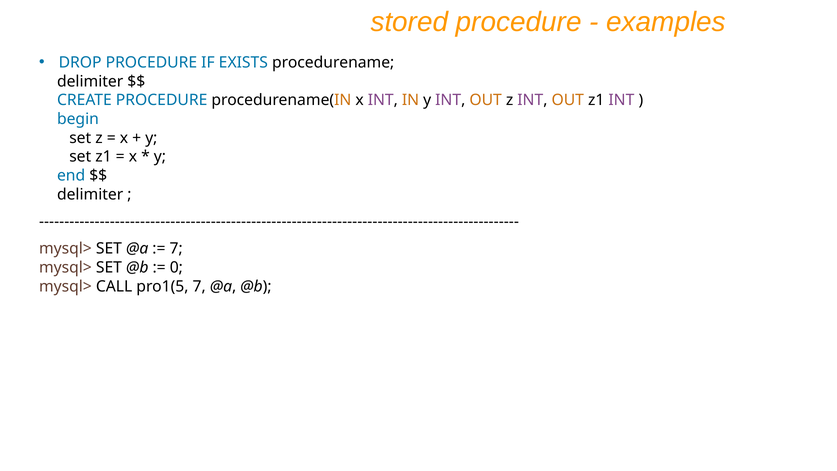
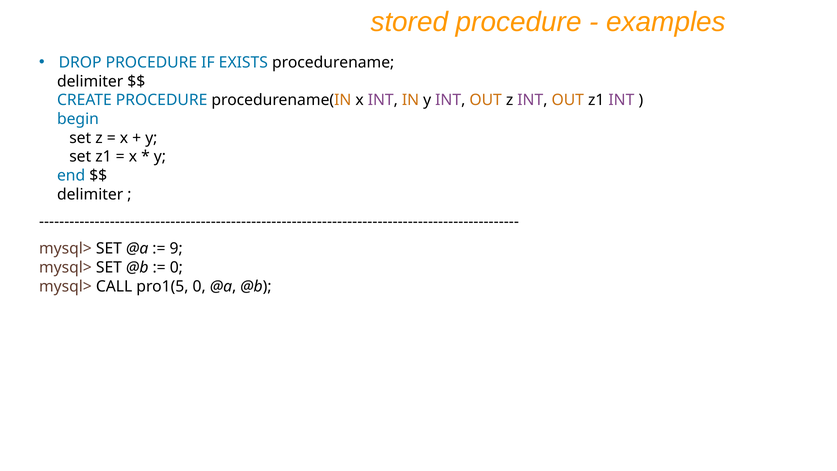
7: 7 -> 9 (176, 249)
pro1(5 7: 7 -> 0 (199, 286)
